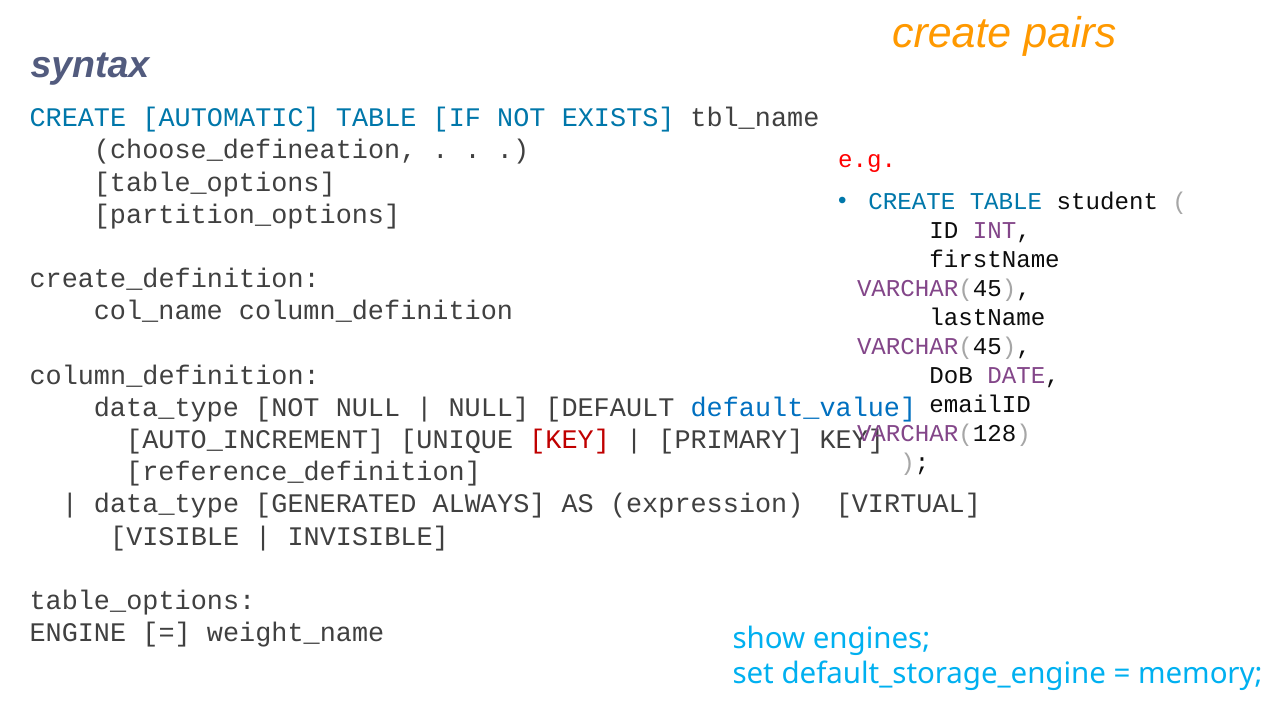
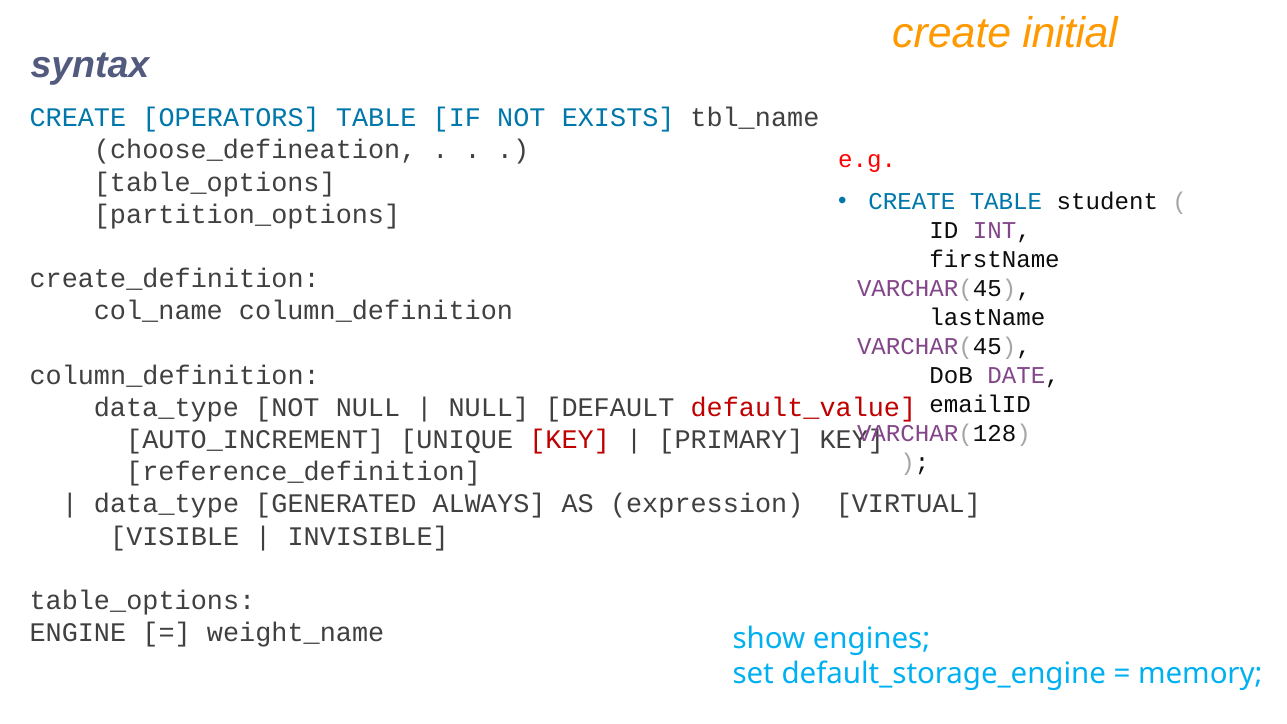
pairs: pairs -> initial (1070, 33)
AUTOMATIC: AUTOMATIC -> OPERATORS (231, 118)
default_value colour: blue -> red (803, 408)
